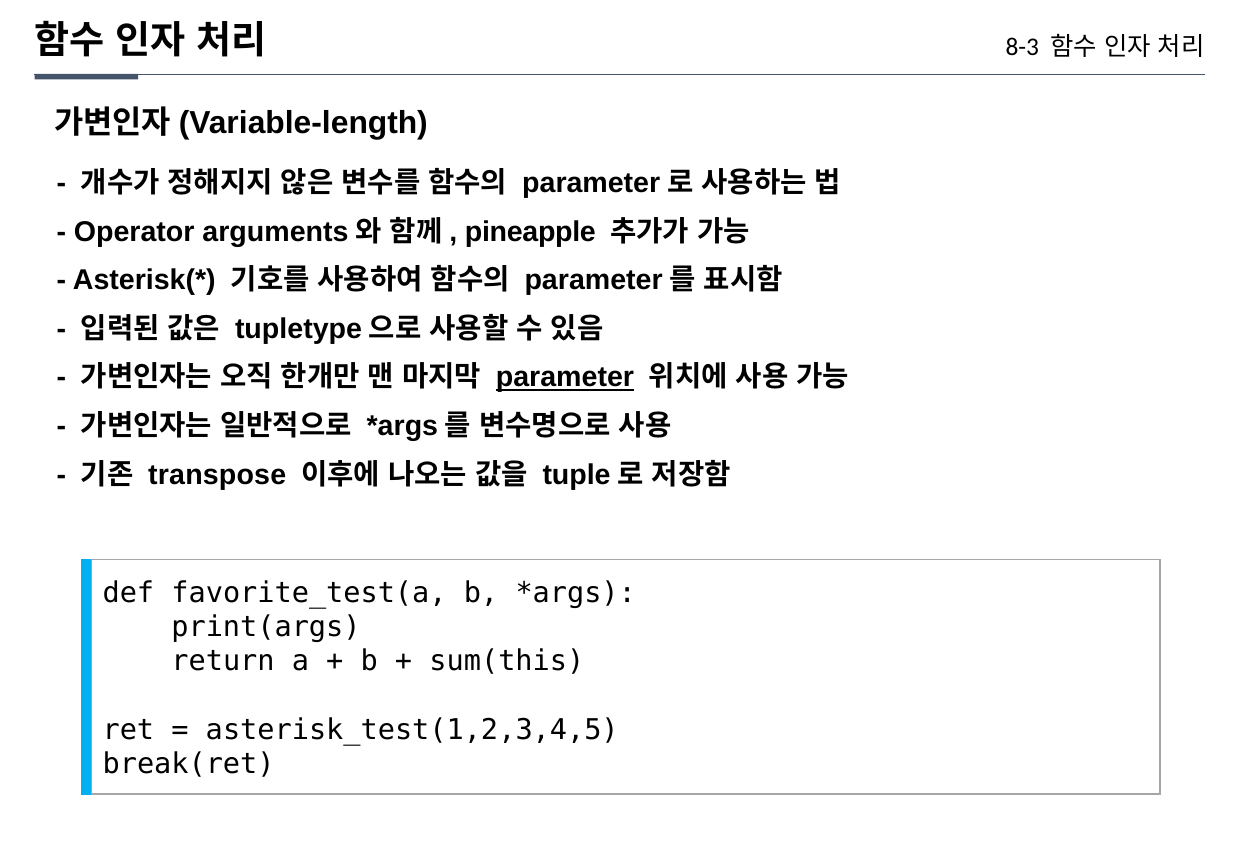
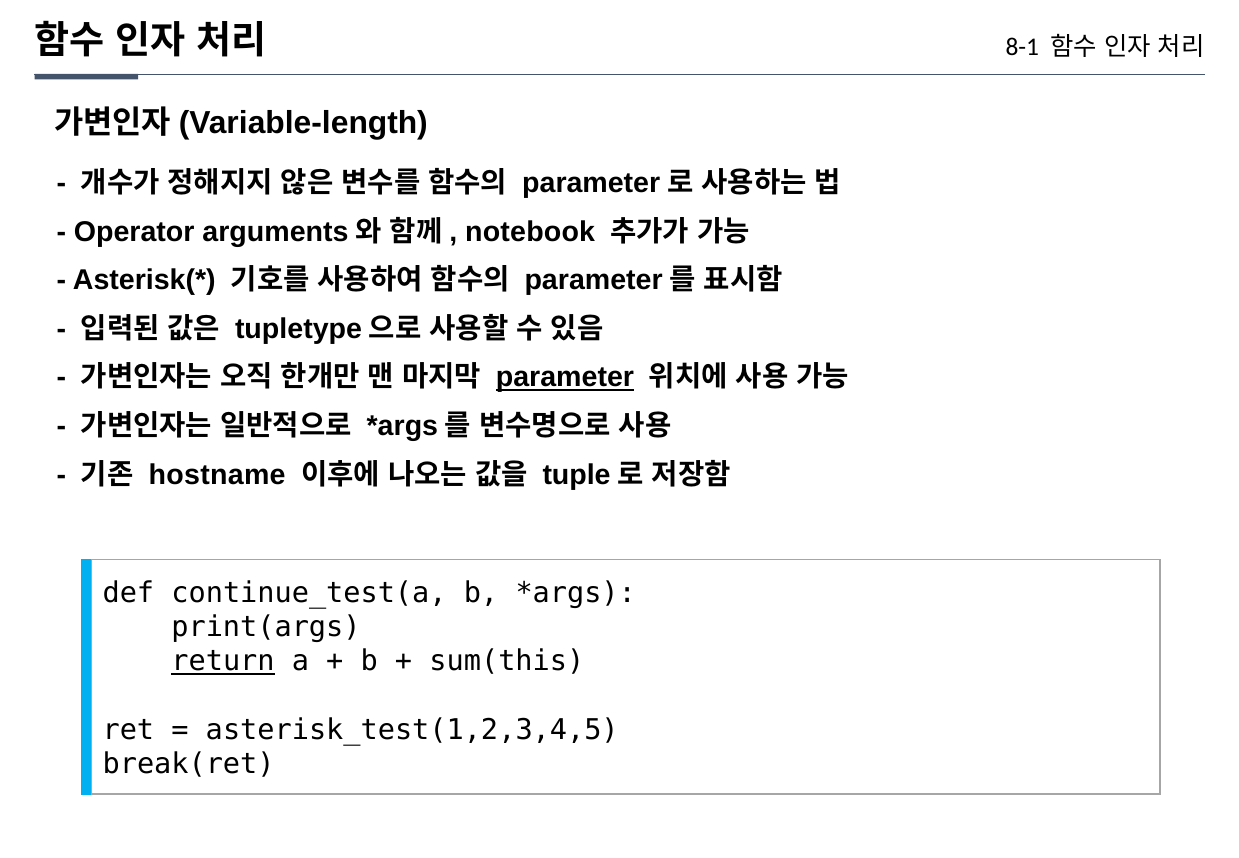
8-3: 8-3 -> 8-1 (1022, 47)
pineapple: pineapple -> notebook (530, 232)
transpose: transpose -> hostname (217, 475)
favorite_test(a: favorite_test(a -> continue_test(a (309, 593)
return underline: none -> present (223, 661)
